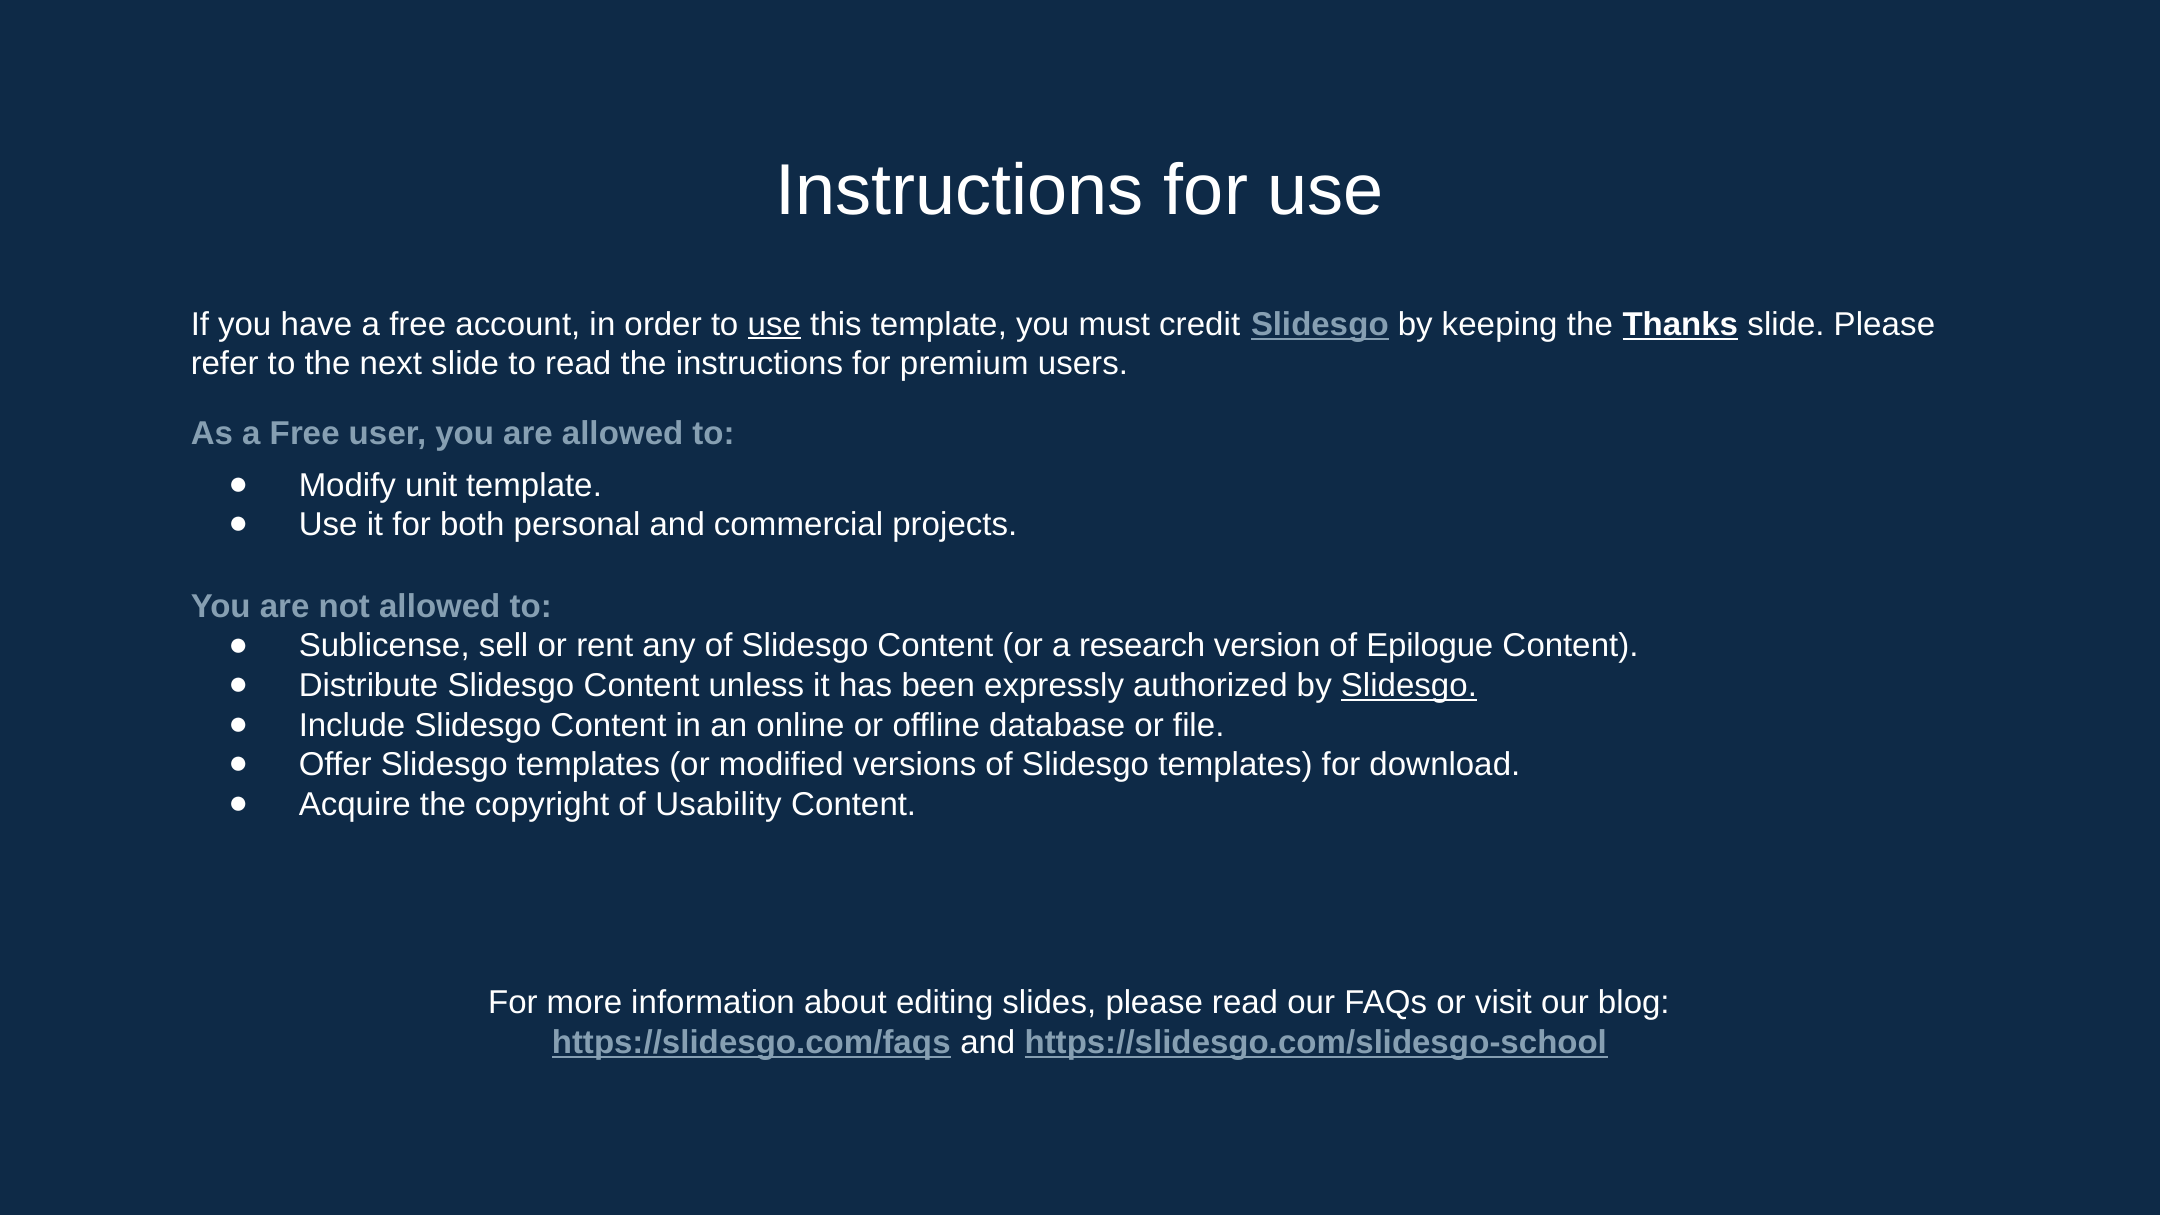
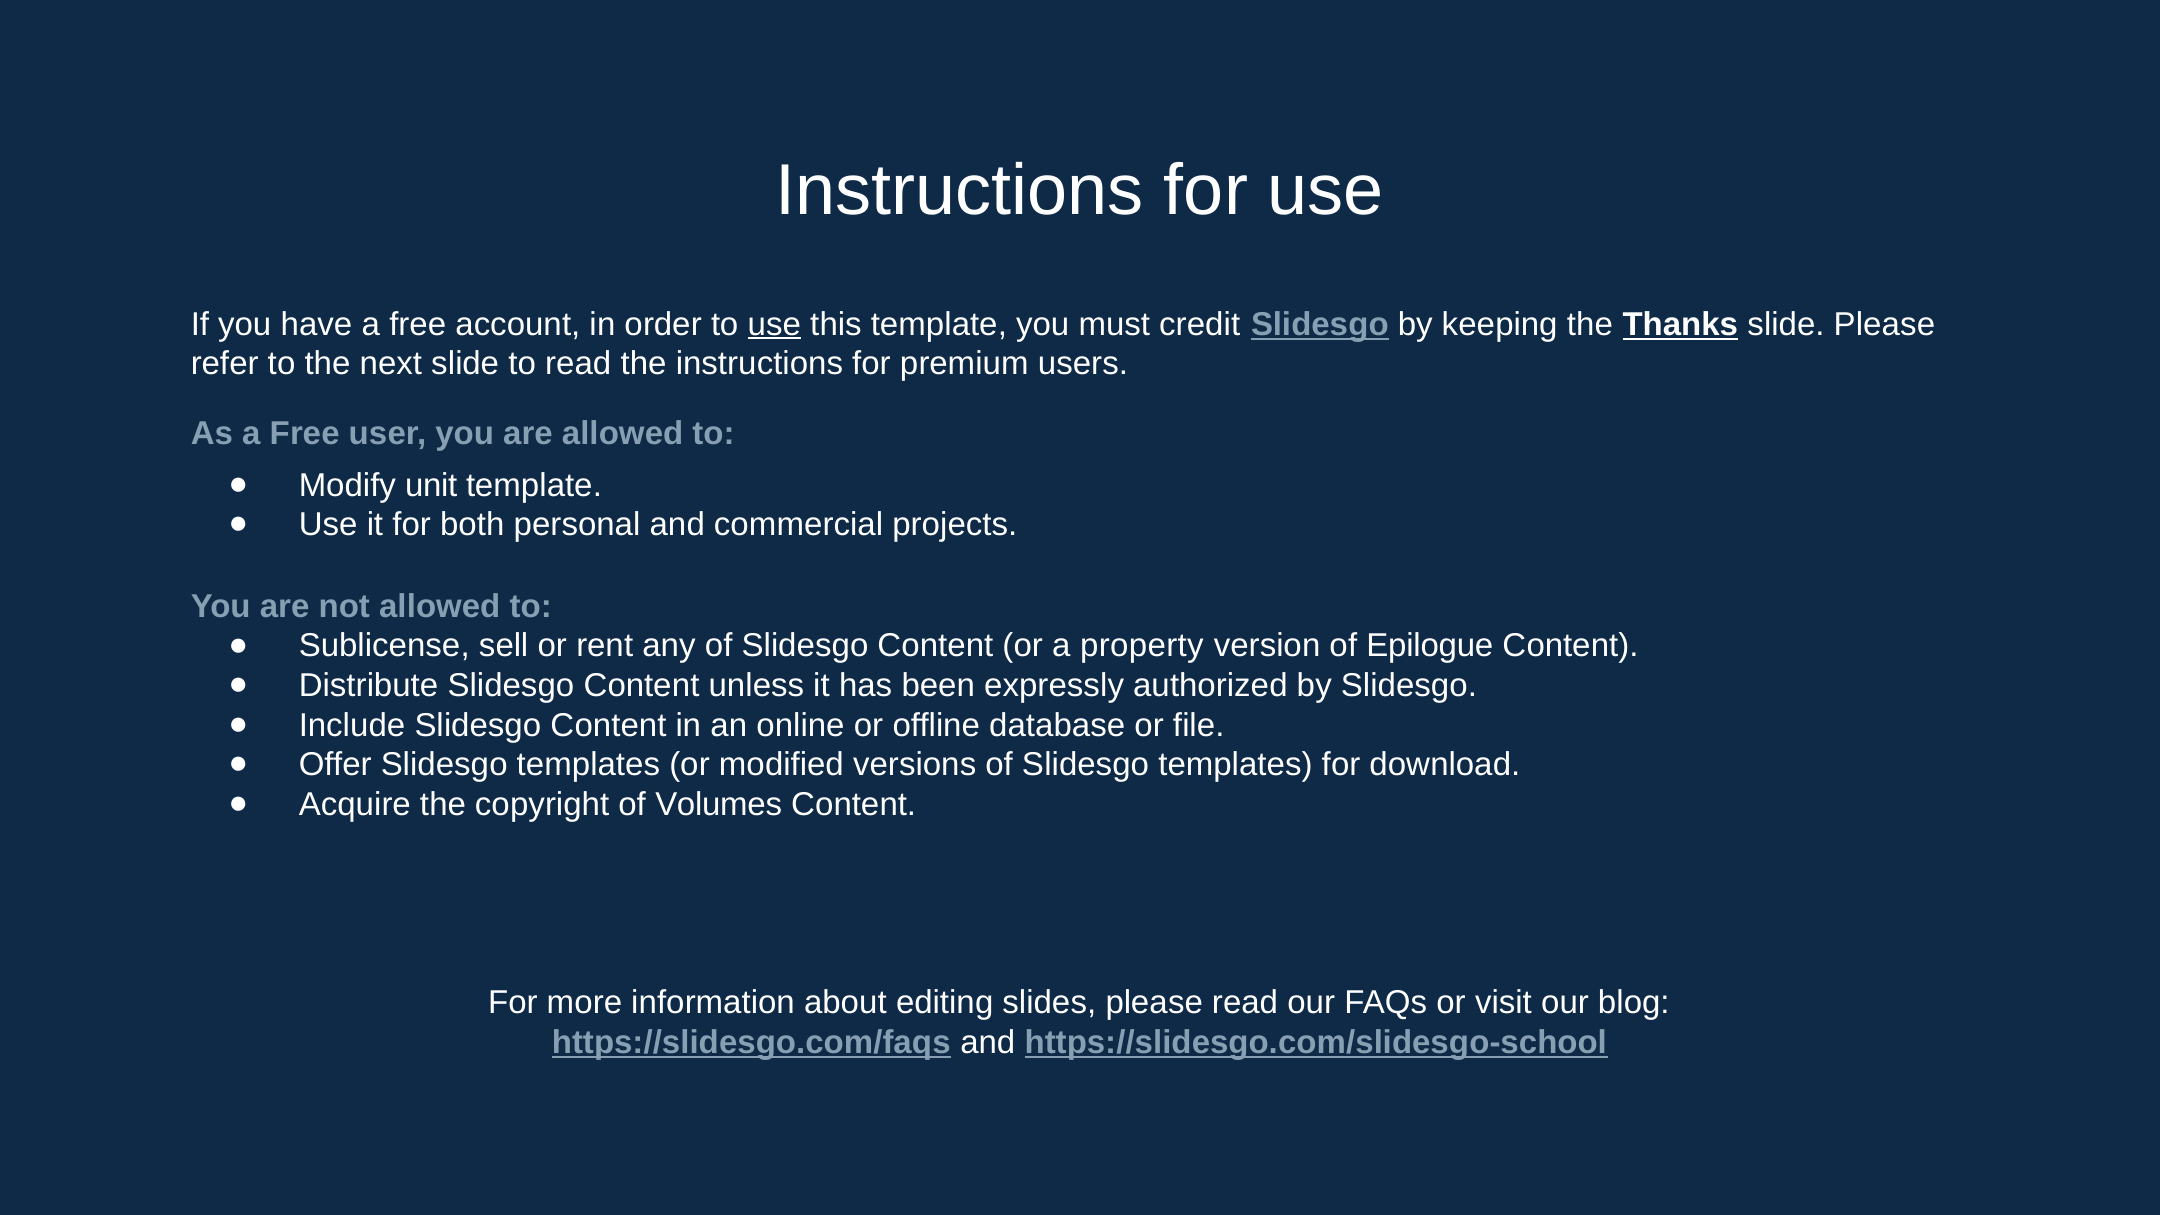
research: research -> property (1142, 646)
Slidesgo underline: present -> none (1409, 686)
Usability: Usability -> Volumes (719, 805)
